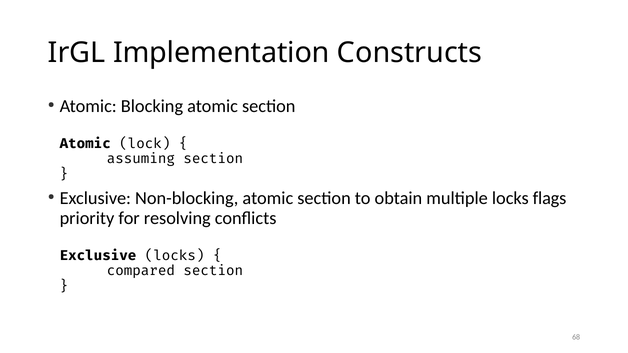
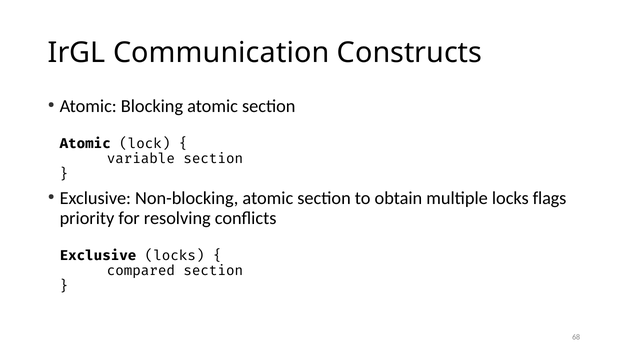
Implementation: Implementation -> Communication (221, 53)
assuming: assuming -> variable (141, 159)
